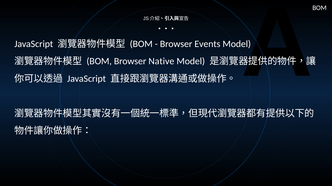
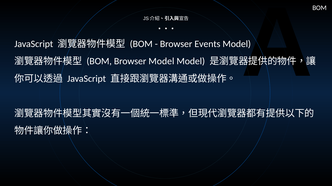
Browser Native: Native -> Model (161, 62)
